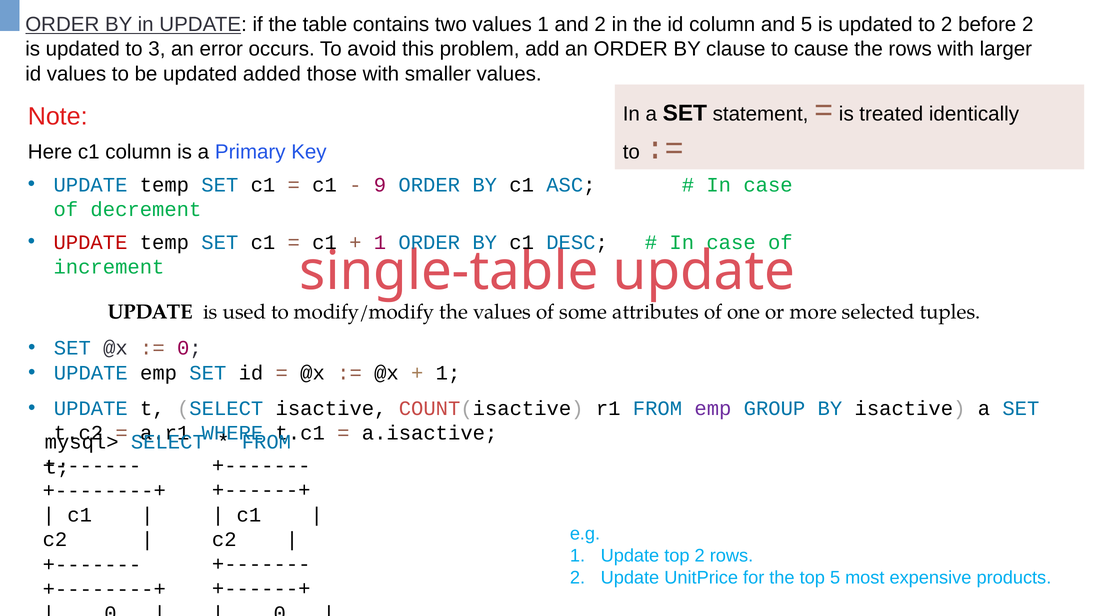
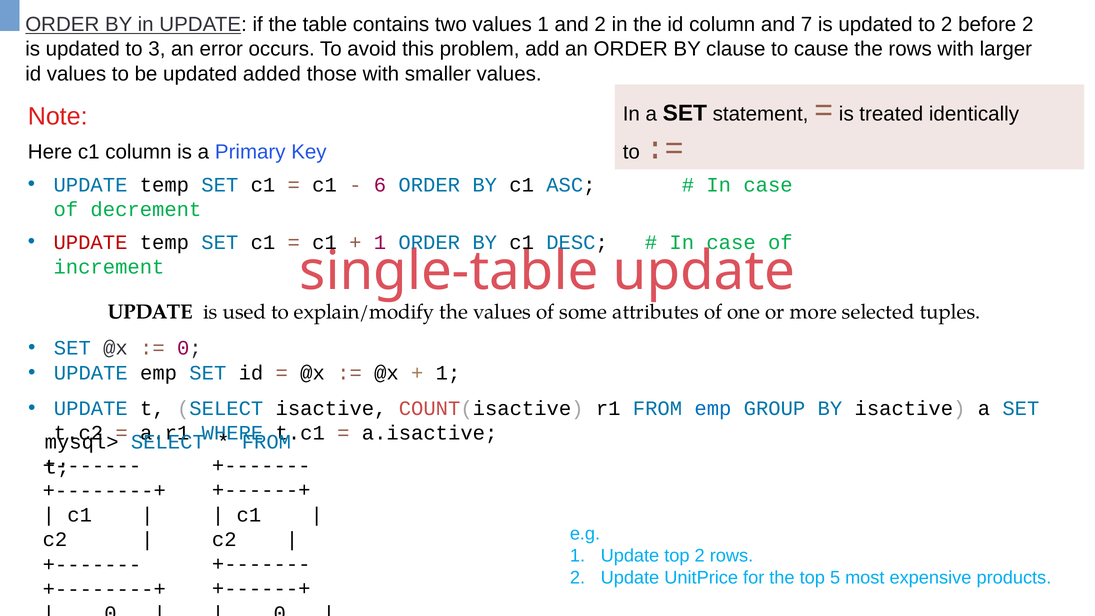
and 5: 5 -> 7 (807, 25)
9: 9 -> 6 (380, 185)
modify/modify: modify/modify -> explain/modify (364, 312)
emp colour: purple -> blue (713, 408)
